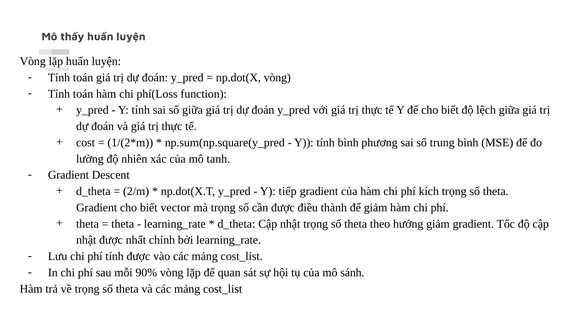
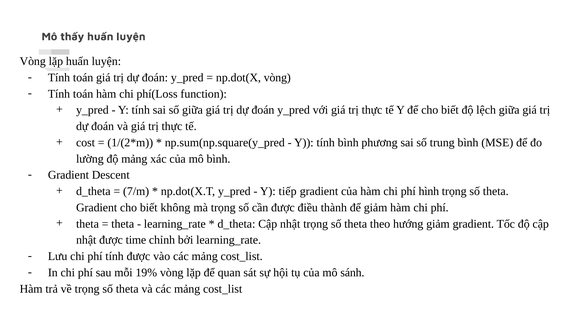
độ nhiên: nhiên -> mảng (134, 158)
mô tanh: tanh -> bình (219, 158)
2/m: 2/m -> 7/m (136, 191)
kích: kích -> hình (429, 191)
vector: vector -> không (175, 207)
nhất: nhất -> time (136, 240)
90%: 90% -> 19% (146, 272)
